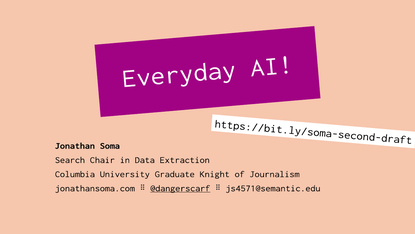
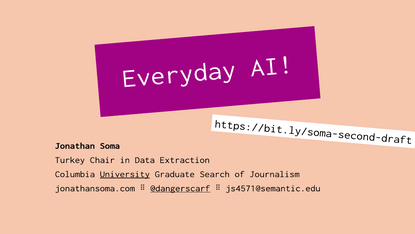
Search: Search -> Turkey (70, 160)
University underline: none -> present (125, 174)
Knight: Knight -> Search (215, 174)
